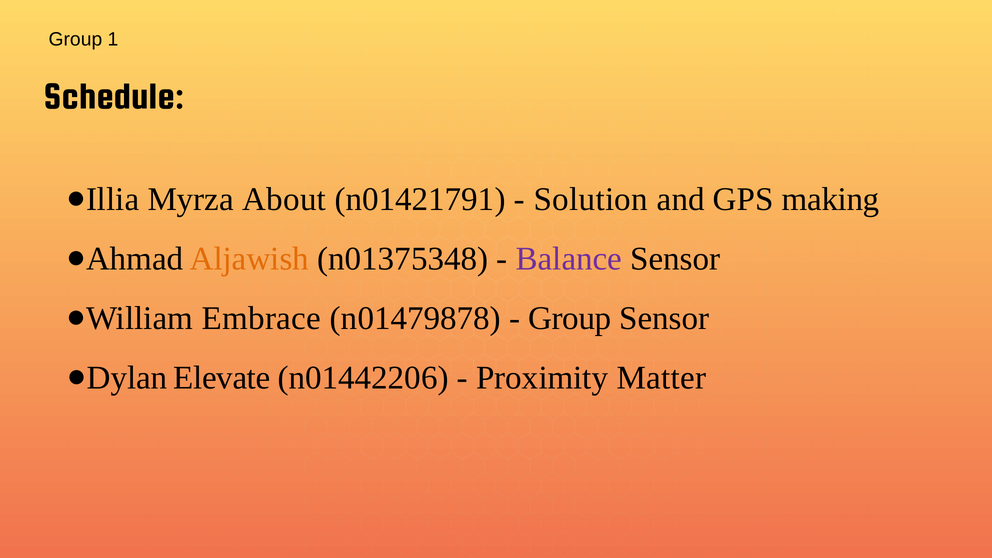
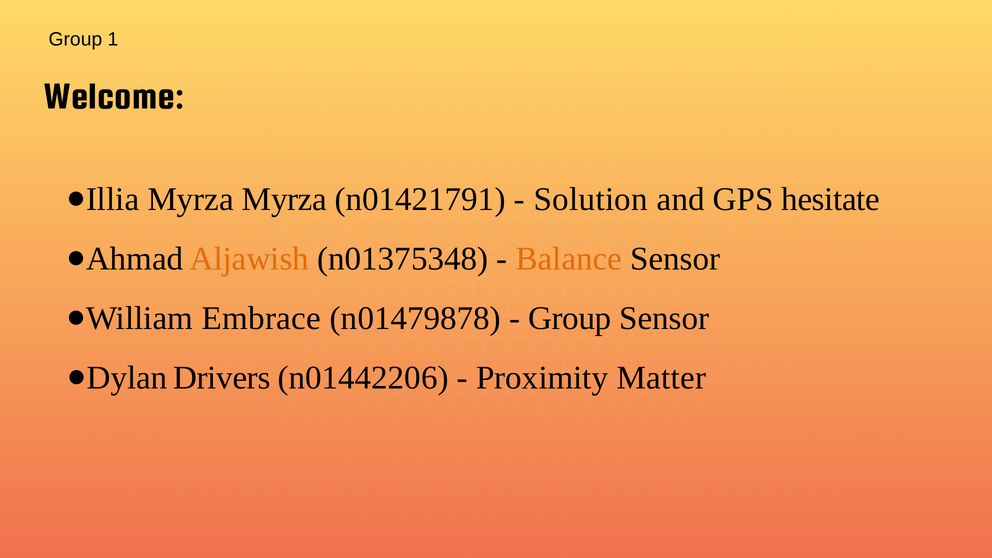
Schedule: Schedule -> Welcome (114, 96)
Myrza About: About -> Myrza (284, 199)
making: making -> hesitate (831, 199)
Balance colour: purple -> orange (569, 259)
Elevate: Elevate -> Drivers (222, 378)
